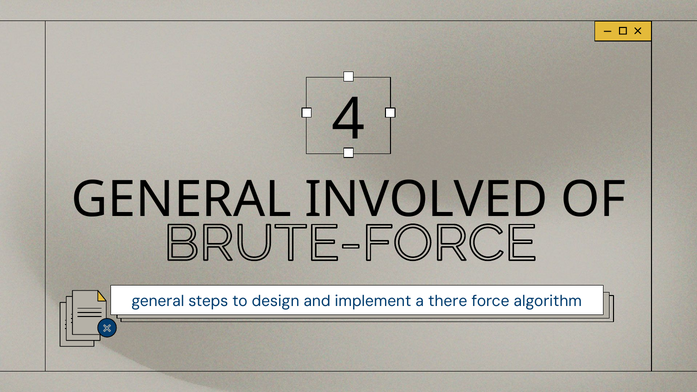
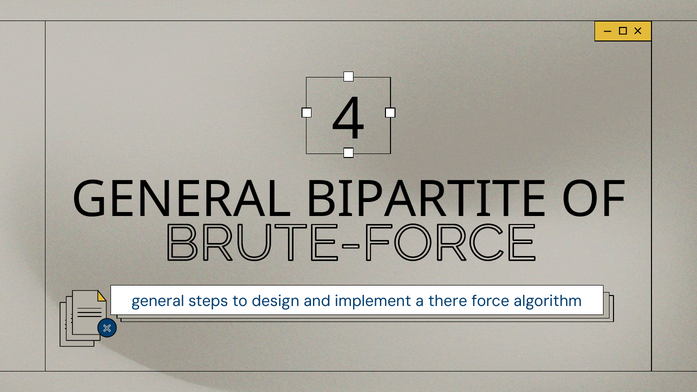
INVOLVED: INVOLVED -> BIPARTITE (426, 200)
